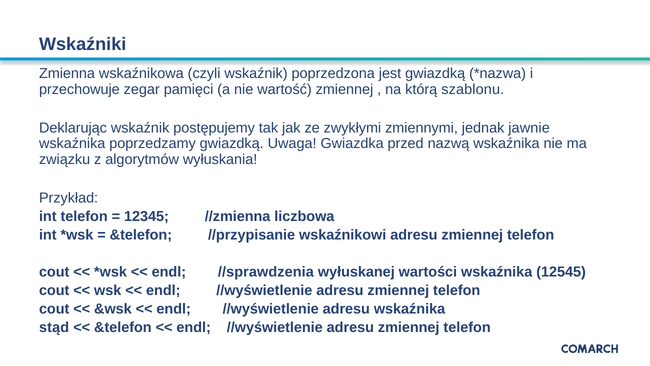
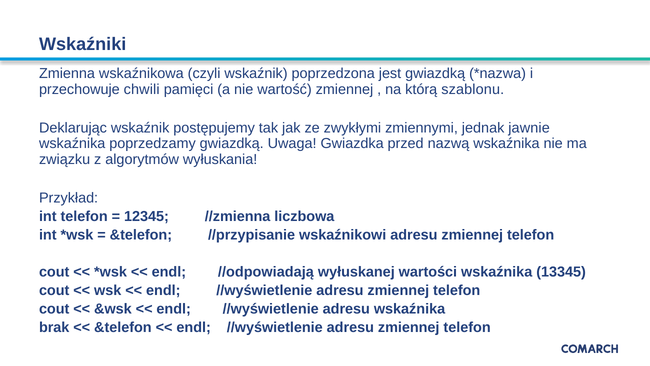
zegar: zegar -> chwili (142, 89)
//sprawdzenia: //sprawdzenia -> //odpowiadają (266, 272)
12545: 12545 -> 13345 (561, 272)
stąd: stąd -> brak (54, 327)
